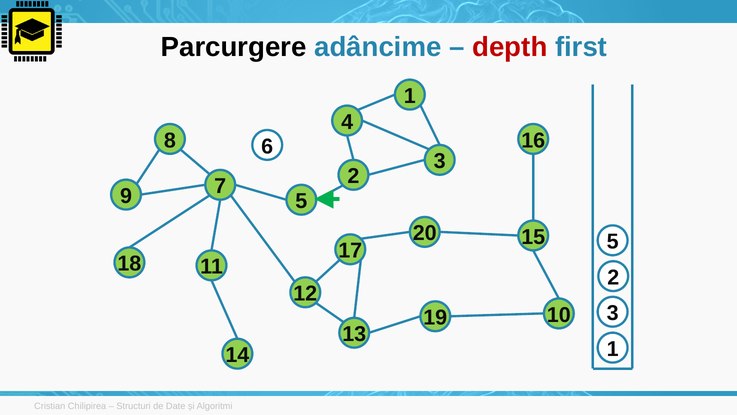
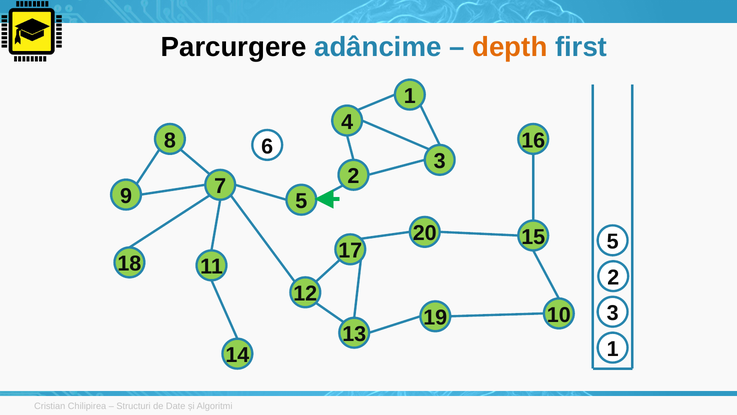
depth colour: red -> orange (510, 47)
